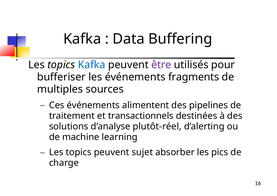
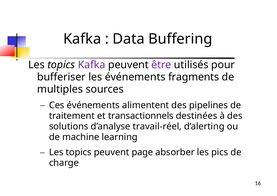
Kafka colour: blue -> purple (92, 65)
plutôt-réel: plutôt-réel -> travail-réel (157, 126)
sujet: sujet -> page (142, 152)
